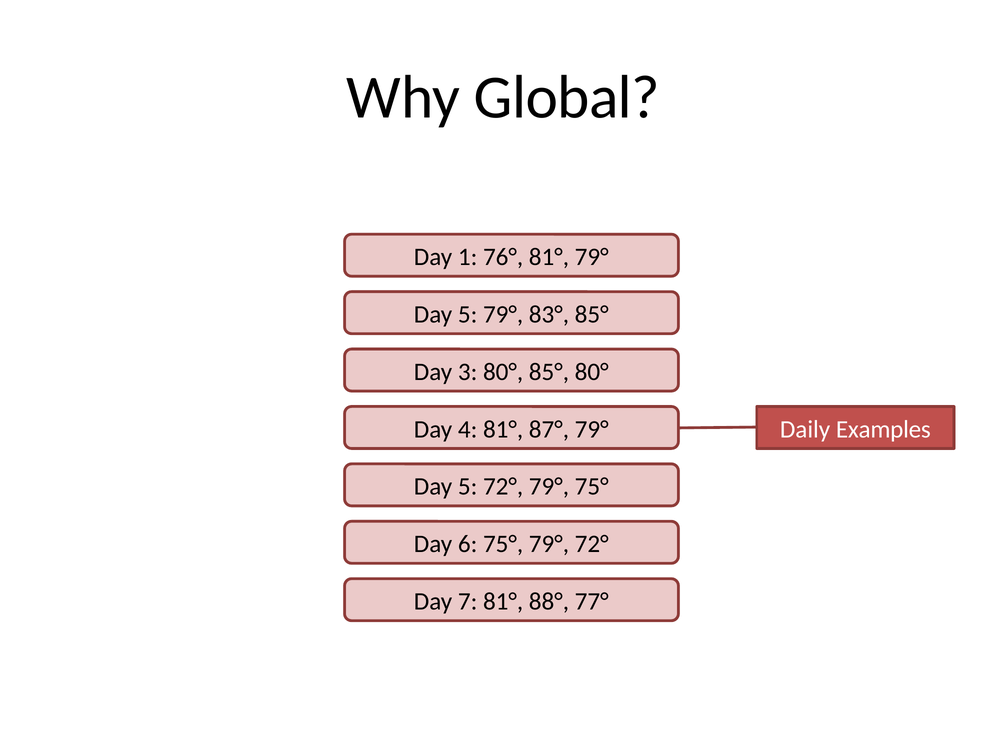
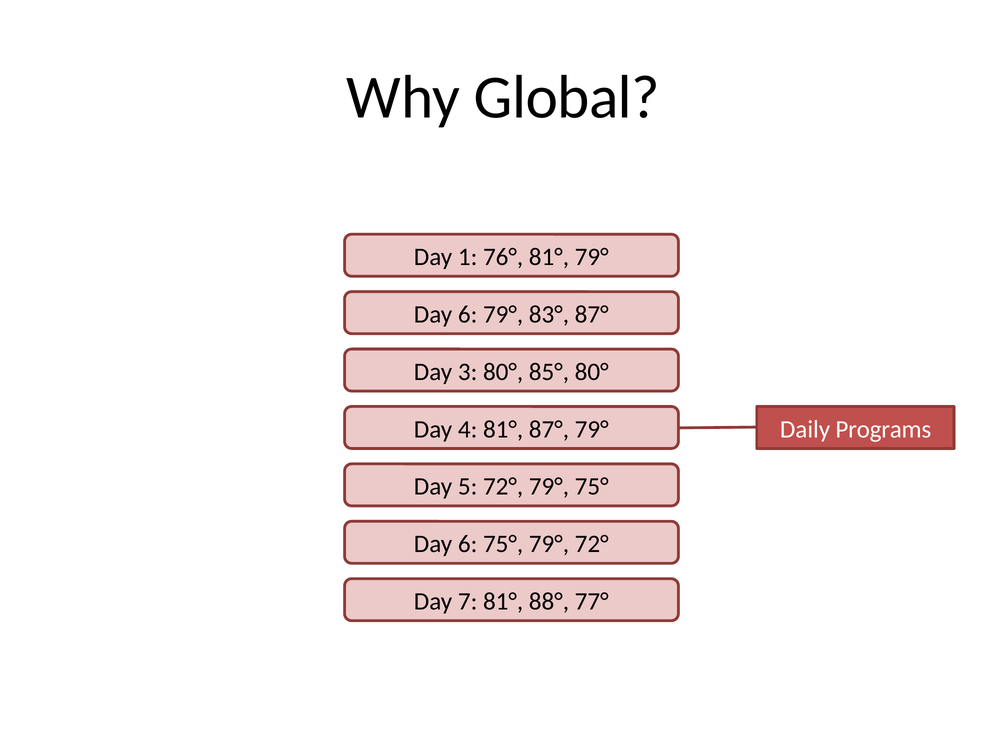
5: 5 -> 6 (468, 315)
83° 85°: 85° -> 87° (592, 315)
Examples: Examples -> Programs (883, 430)
